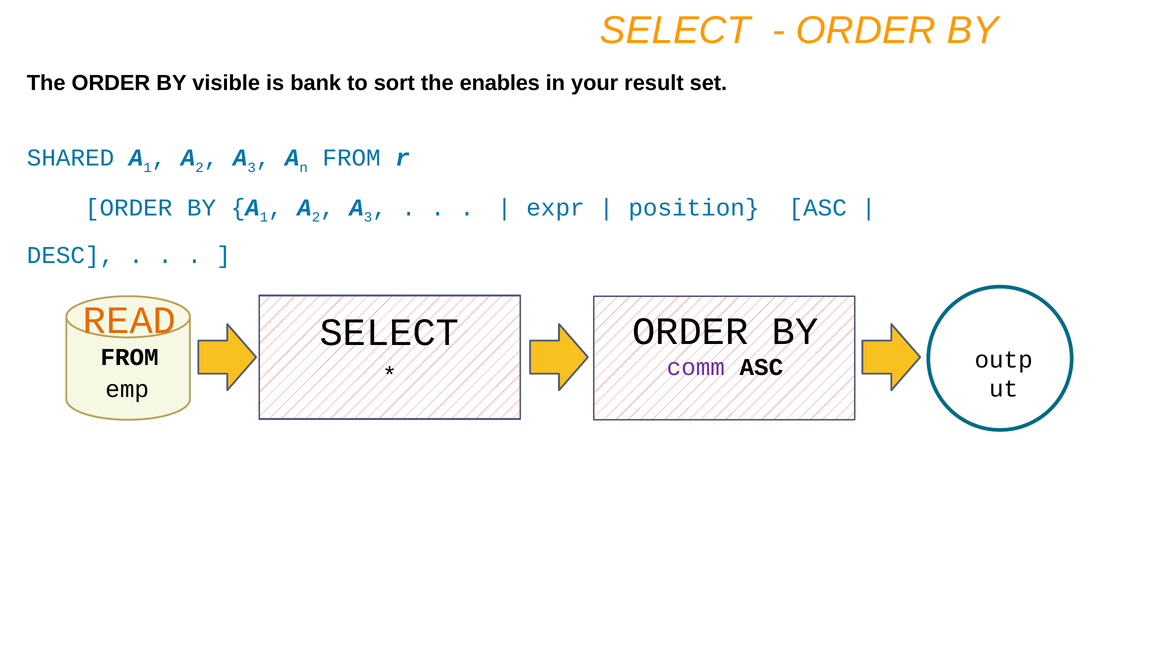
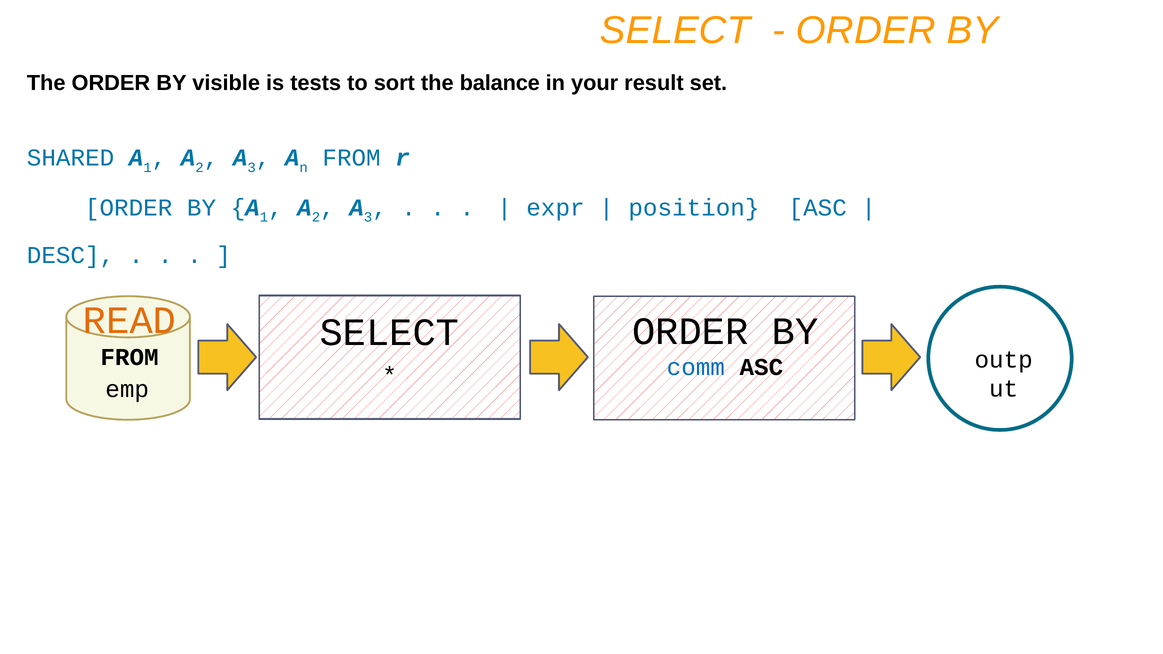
bank: bank -> tests (316, 83)
enables: enables -> balance (500, 83)
comm colour: purple -> blue (696, 368)
